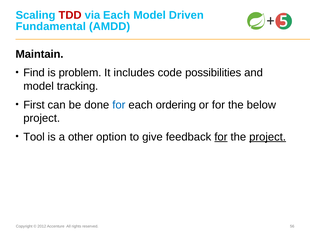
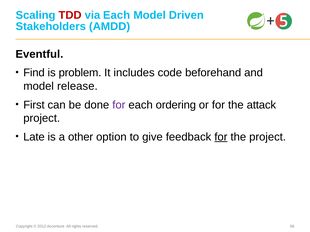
Fundamental: Fundamental -> Stakeholders (51, 26)
Maintain: Maintain -> Eventful (39, 54)
possibilities: possibilities -> beforehand (213, 73)
tracking: tracking -> release (77, 86)
for colour: blue -> purple (119, 105)
below: below -> attack (261, 105)
Tool: Tool -> Late (34, 137)
project underline: present -> none (268, 137)
